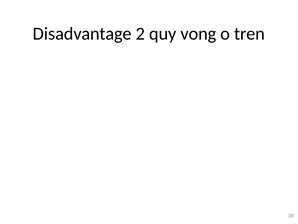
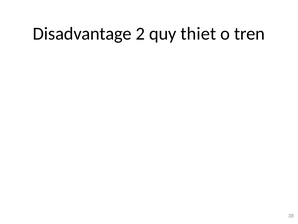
vong: vong -> thiet (198, 34)
